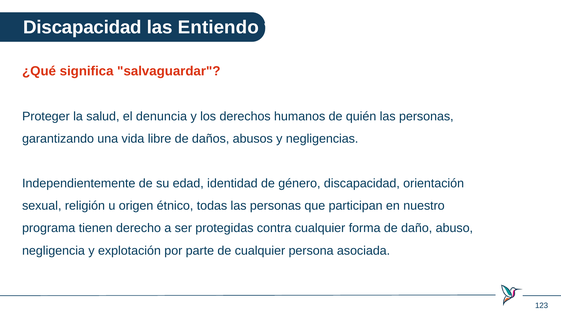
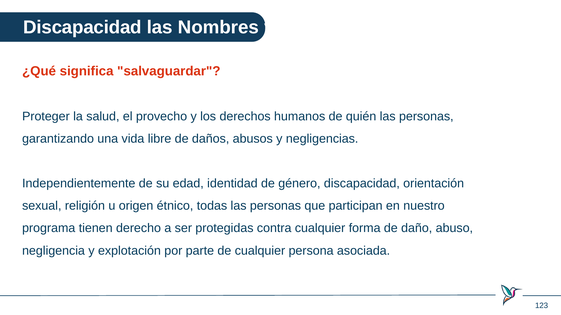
Entiendo: Entiendo -> Nombres (218, 27)
denuncia: denuncia -> provecho (162, 117)
